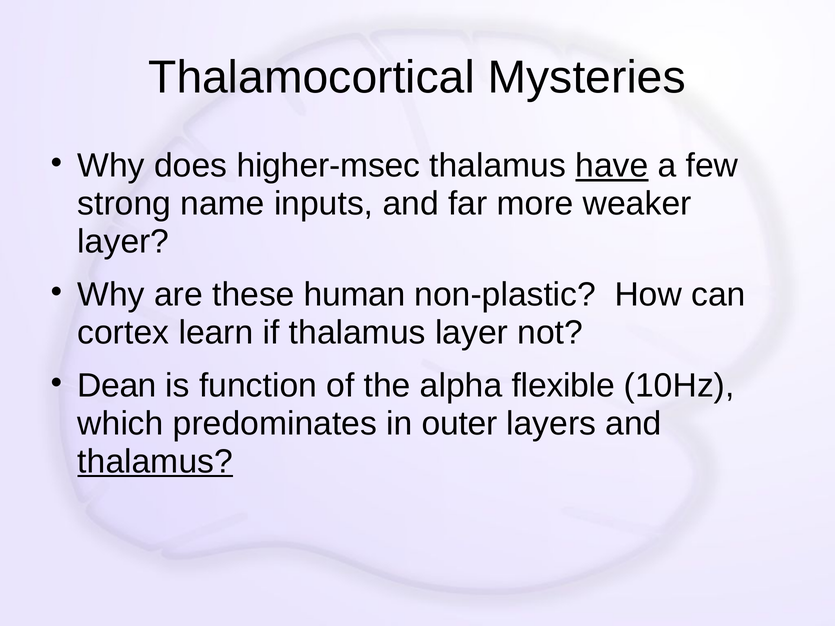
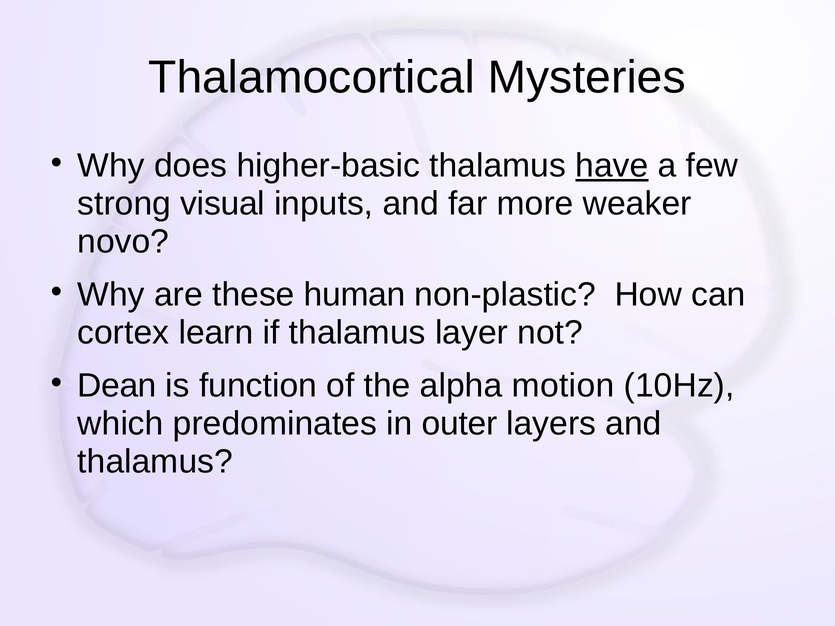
higher-msec: higher-msec -> higher-basic (328, 166)
name: name -> visual (223, 204)
layer: layer -> novo (123, 242)
flexible: flexible -> motion (563, 386)
thalamus underline: present -> none (155, 462)
